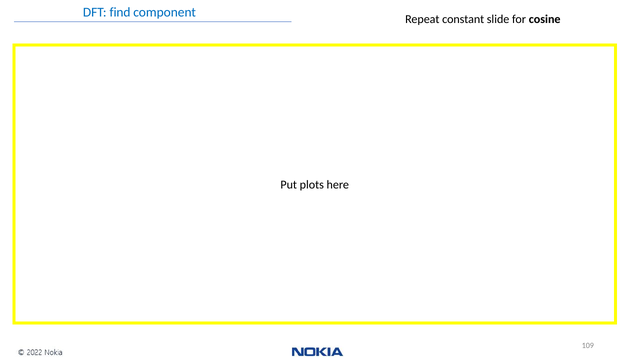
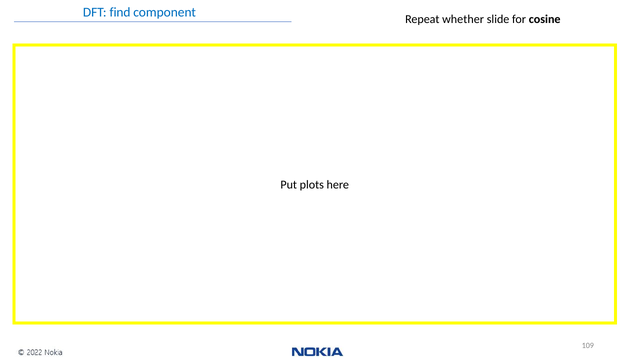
constant: constant -> whether (463, 19)
